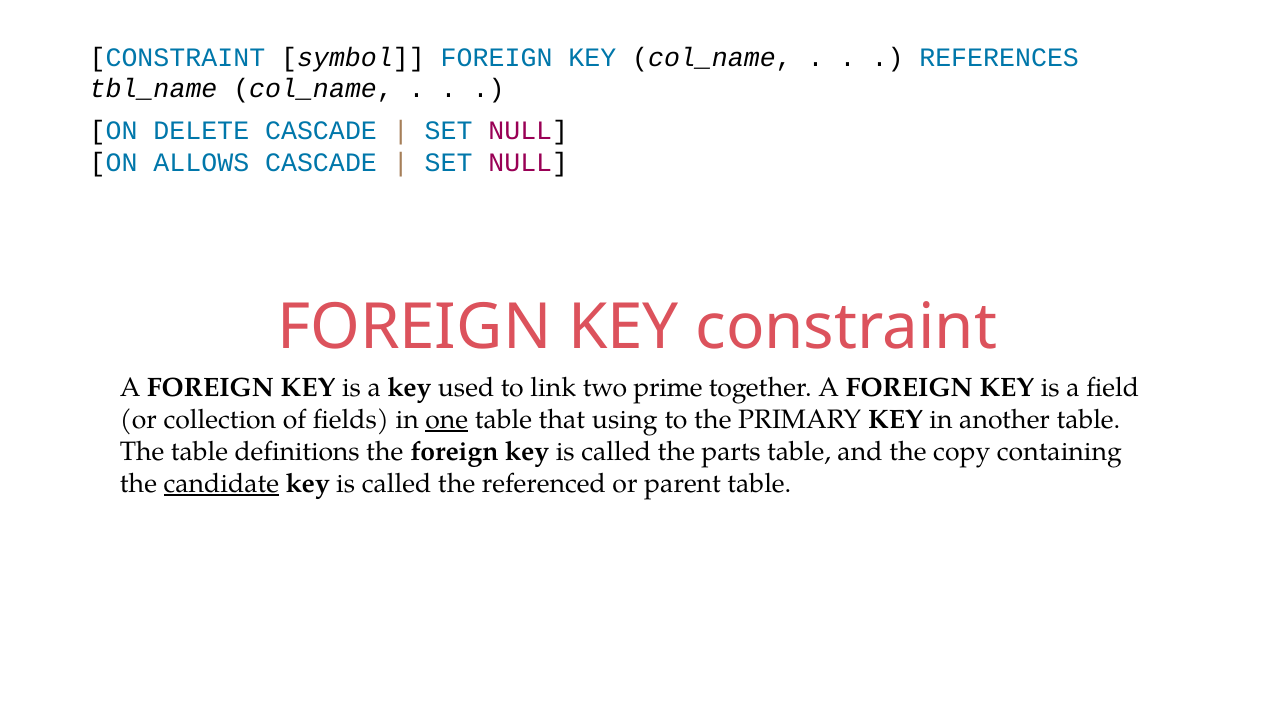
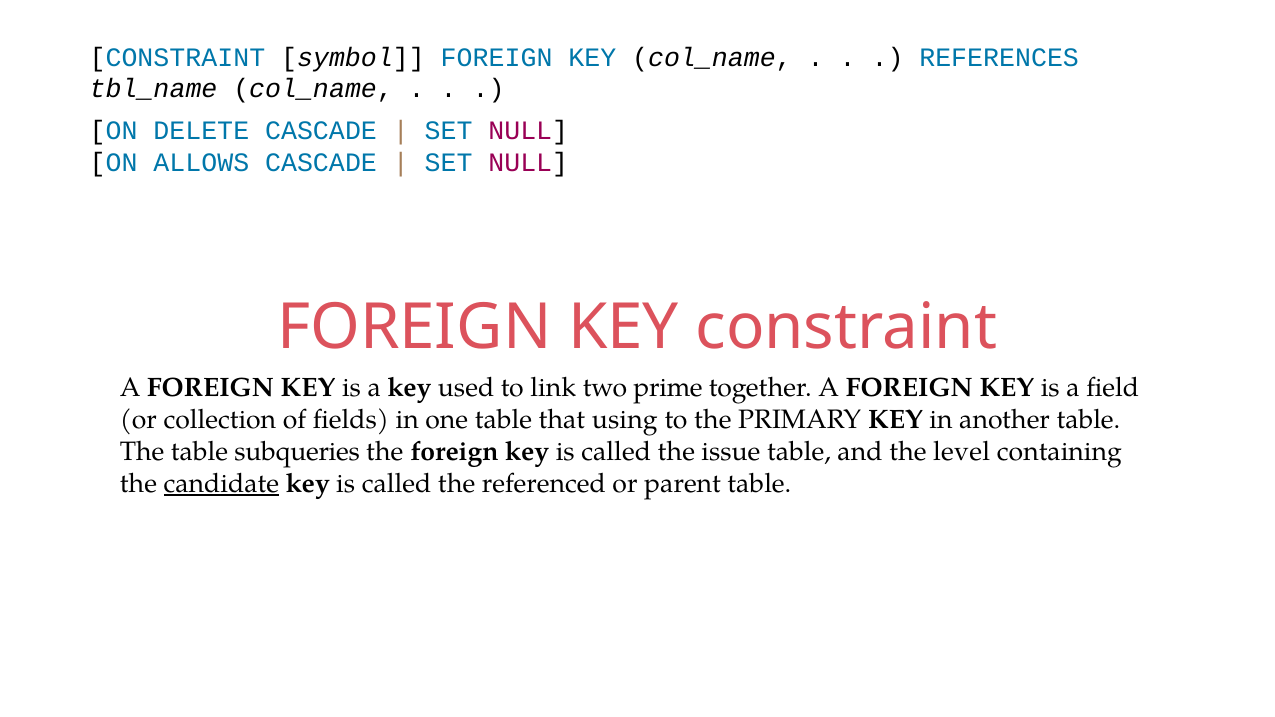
one underline: present -> none (447, 420)
definitions: definitions -> subqueries (297, 452)
parts: parts -> issue (731, 452)
copy: copy -> level (962, 452)
